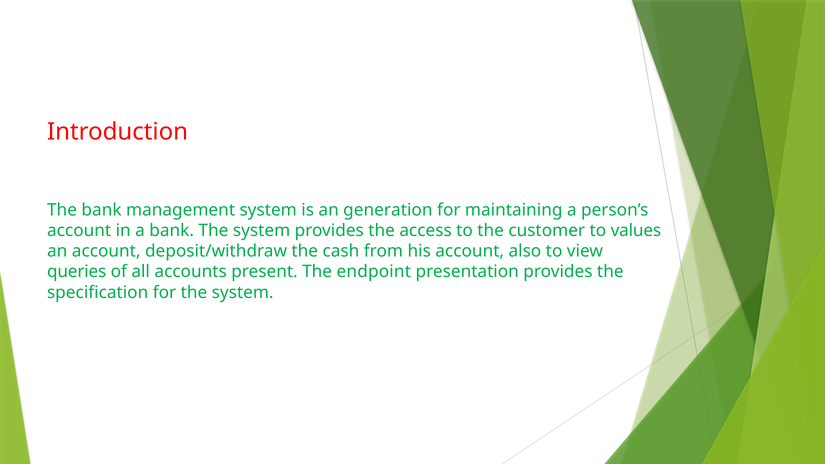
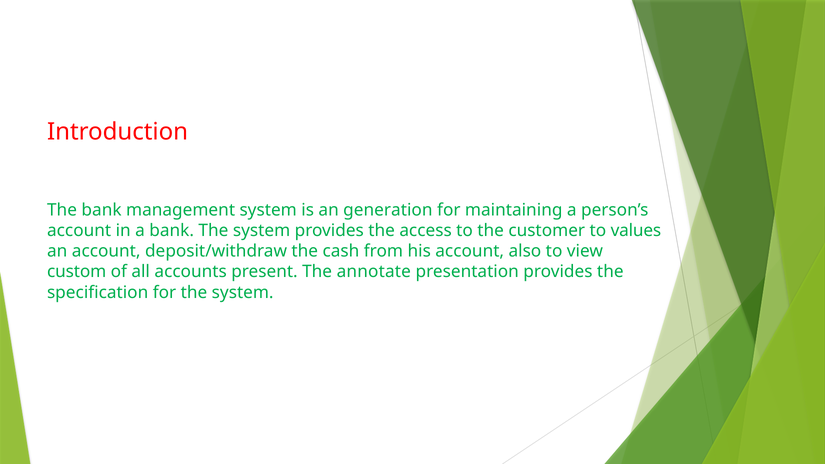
queries: queries -> custom (77, 272)
endpoint: endpoint -> annotate (374, 272)
